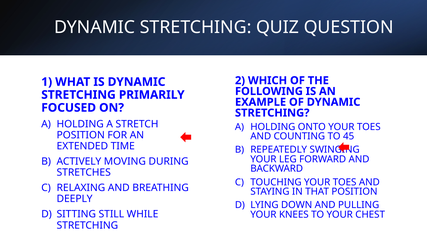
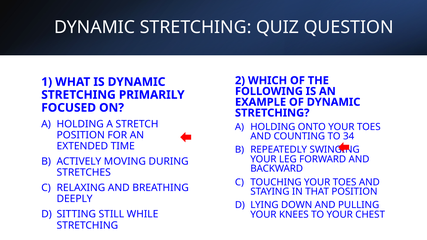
45: 45 -> 34 (349, 137)
